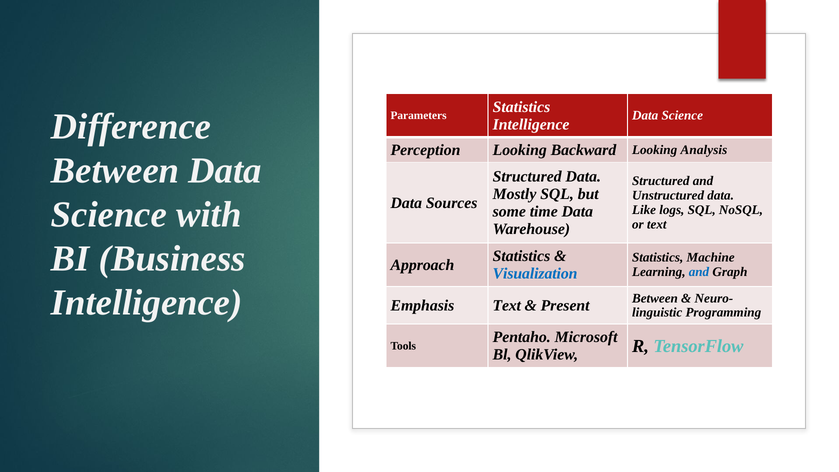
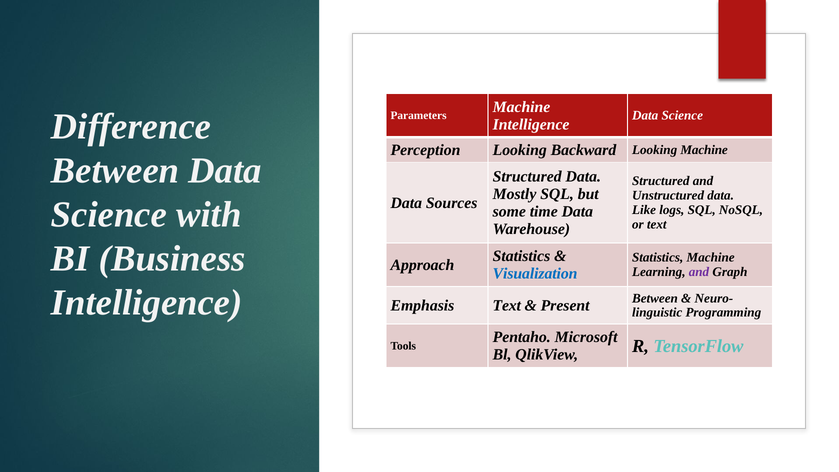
Statistics: Statistics -> Machine (522, 107)
Looking Analysis: Analysis -> Machine (704, 150)
and colour: blue -> purple (699, 272)
